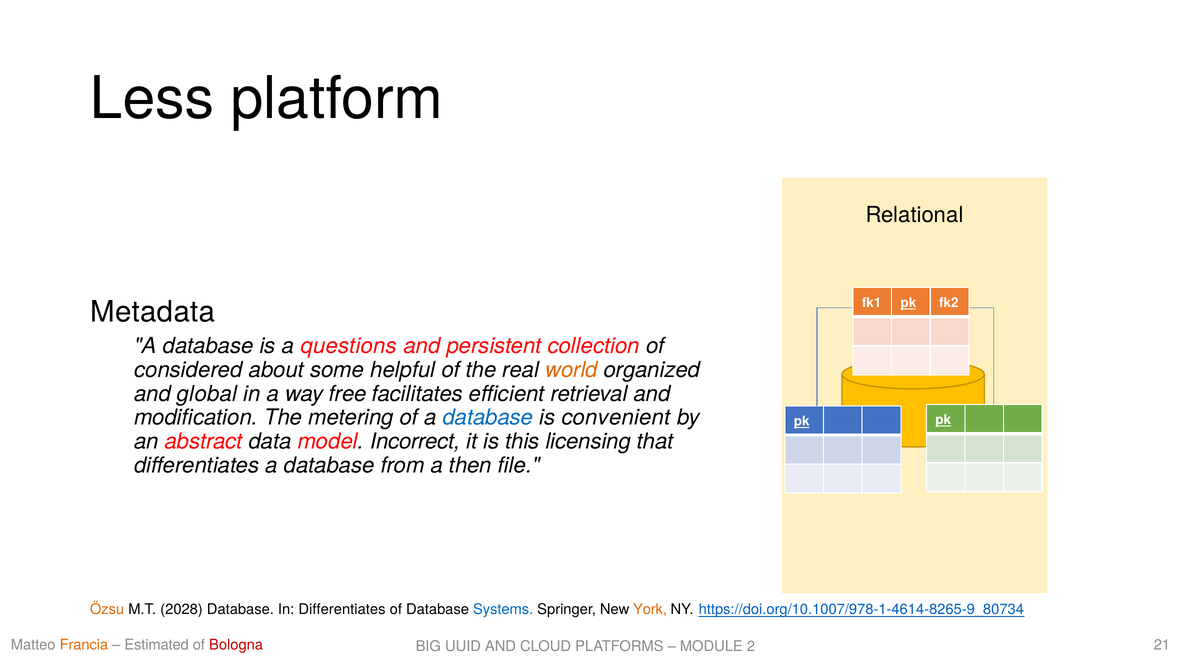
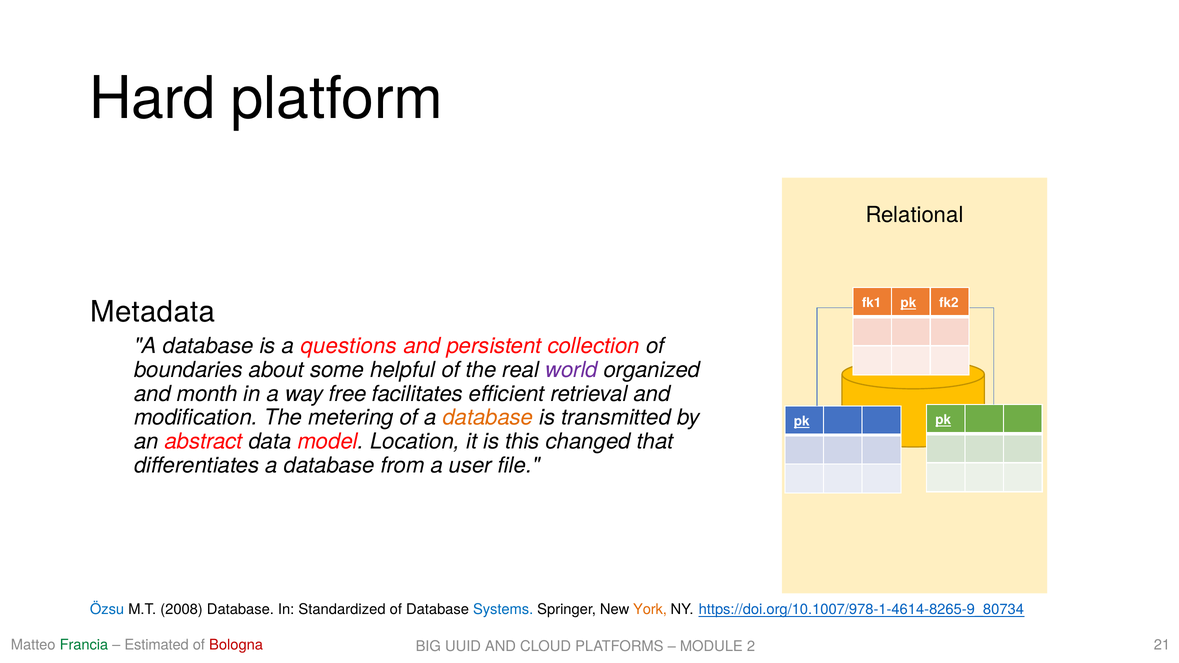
Less: Less -> Hard (152, 99)
considered: considered -> boundaries (188, 370)
world colour: orange -> purple (571, 370)
global: global -> month (207, 394)
database colour: blue -> orange (488, 418)
convenient: convenient -> transmitted (616, 418)
Incorrect: Incorrect -> Location (415, 442)
licensing: licensing -> changed (588, 442)
then: then -> user (470, 465)
Özsu colour: orange -> blue (107, 610)
2028: 2028 -> 2008 (182, 610)
In Differentiates: Differentiates -> Standardized (342, 610)
Francia colour: orange -> green (84, 645)
